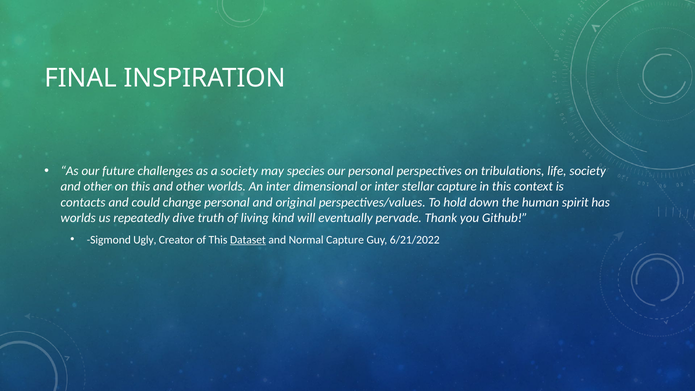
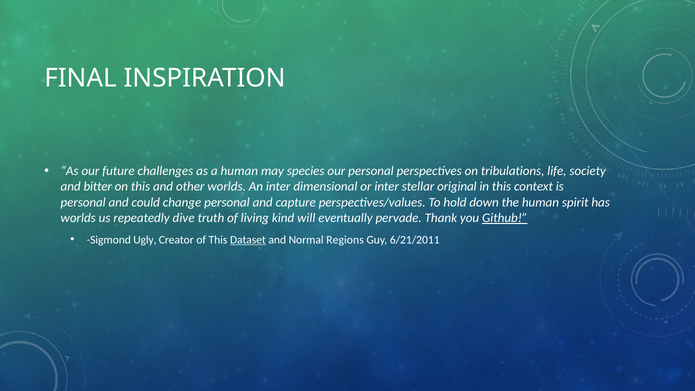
a society: society -> human (239, 171)
other: other -> bitter (98, 187)
stellar capture: capture -> original (457, 187)
contacts: contacts -> personal (83, 202)
original: original -> capture (296, 202)
Github underline: none -> present (505, 218)
Normal Capture: Capture -> Regions (345, 240)
6/21/2022: 6/21/2022 -> 6/21/2011 (415, 240)
